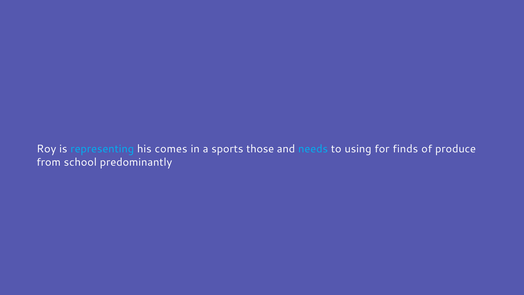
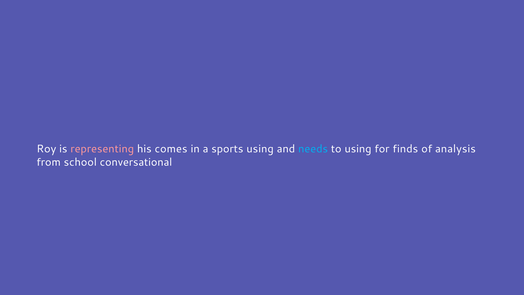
representing colour: light blue -> pink (102, 149)
sports those: those -> using (260, 149)
produce: produce -> analysis (455, 149)
predominantly: predominantly -> conversational (136, 162)
